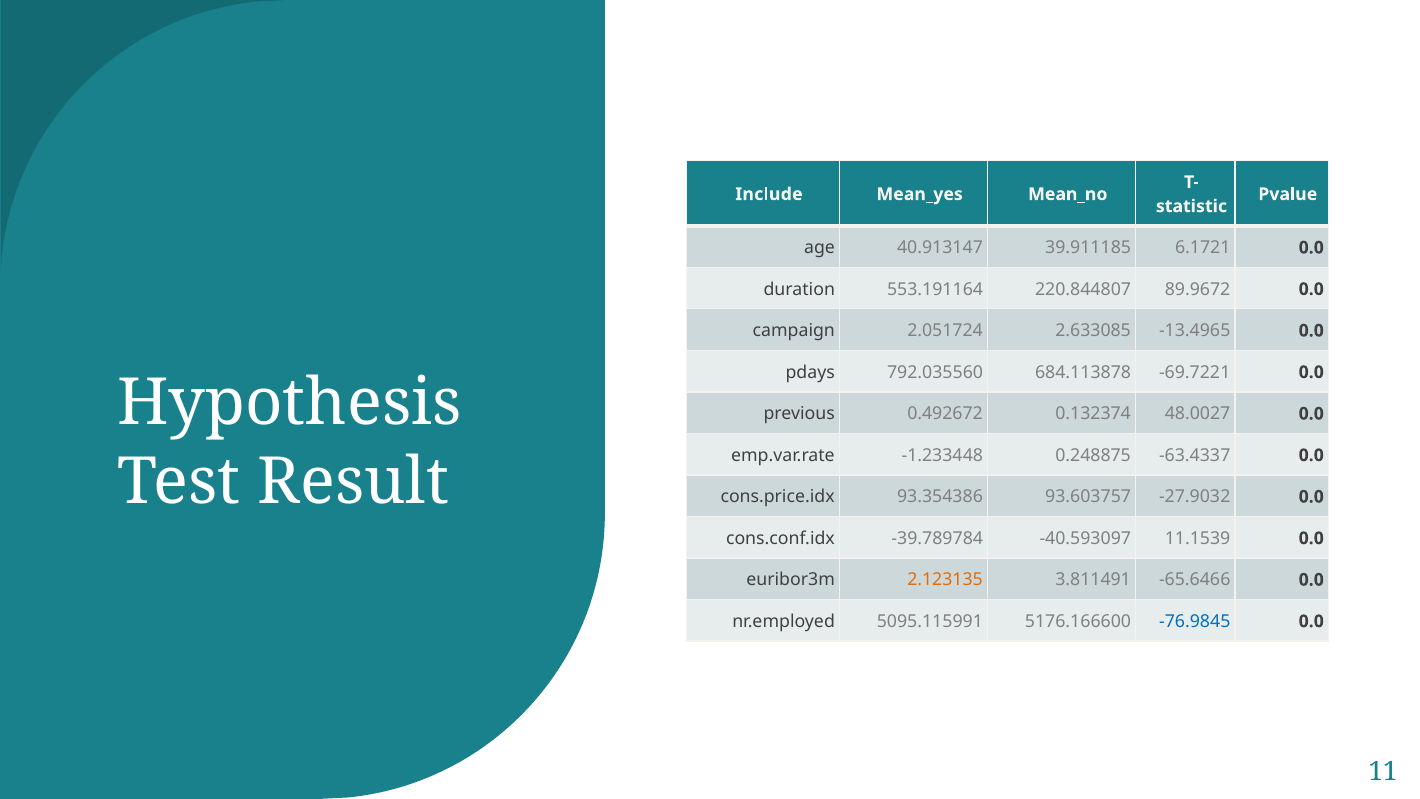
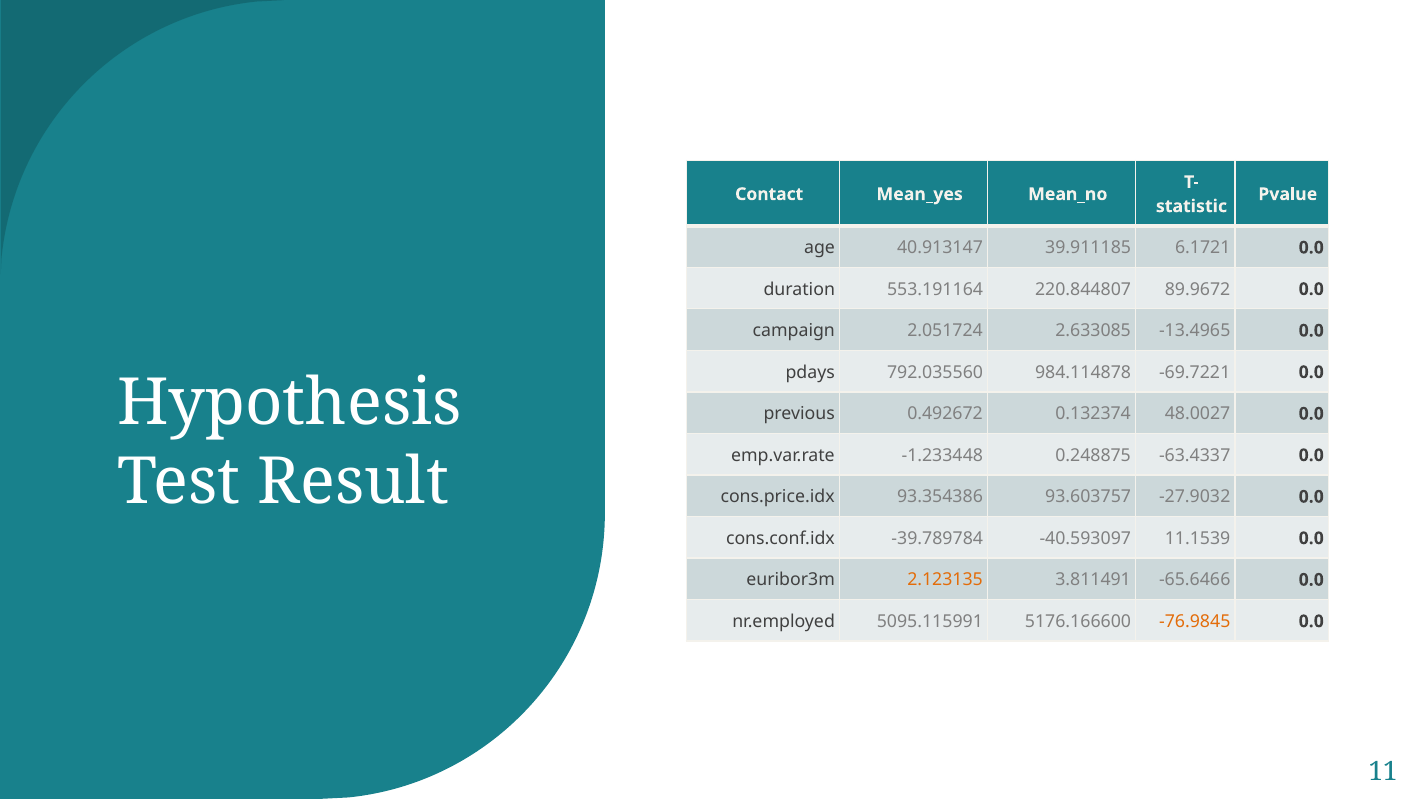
Include: Include -> Contact (769, 194)
684.113878: 684.113878 -> 984.114878 (1083, 372)
-76.9845 colour: blue -> orange (1195, 621)
